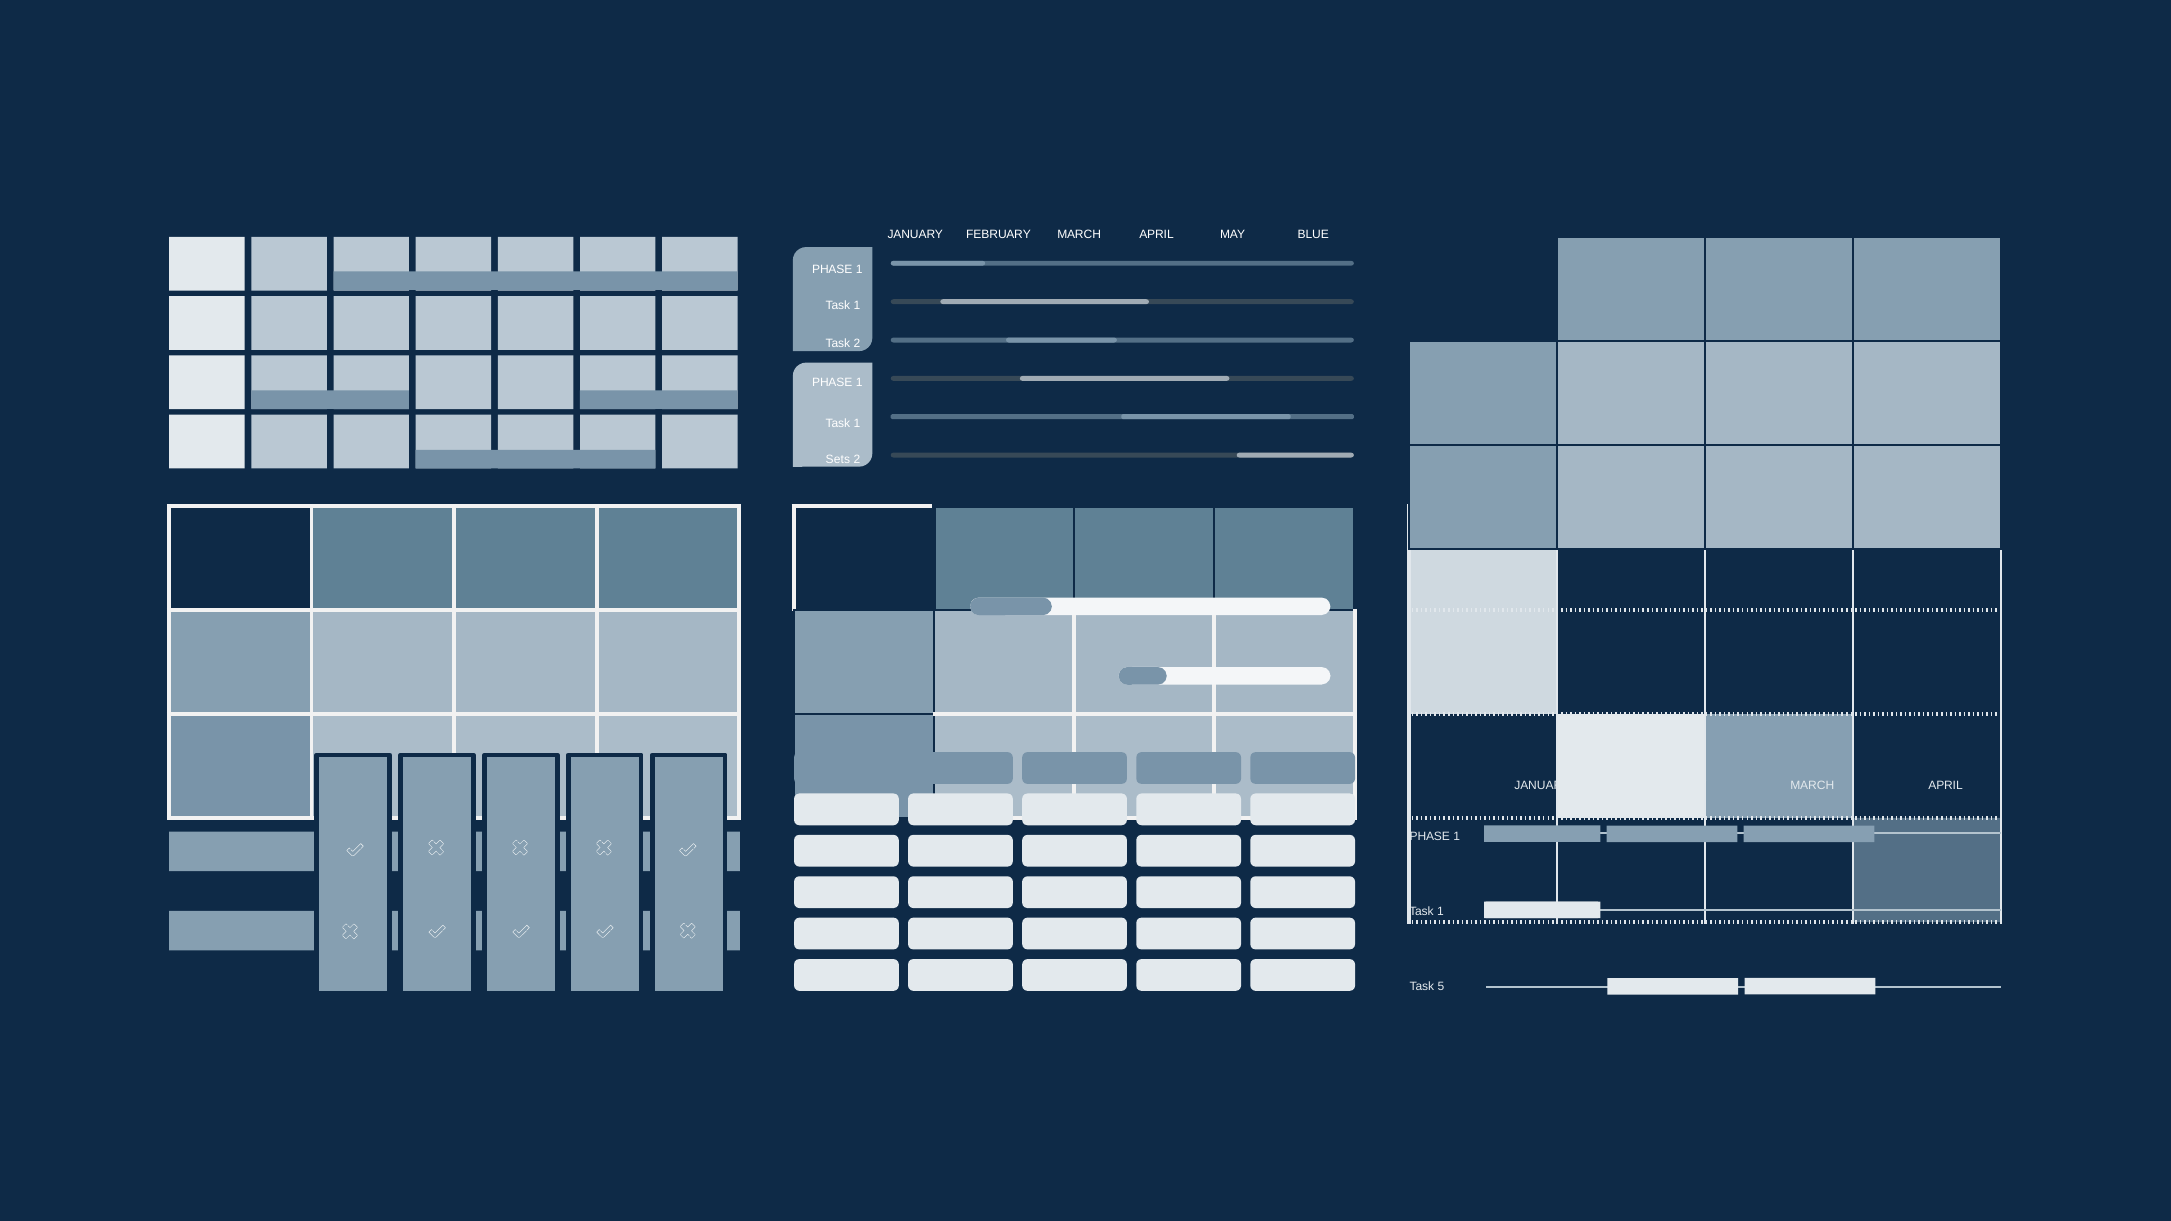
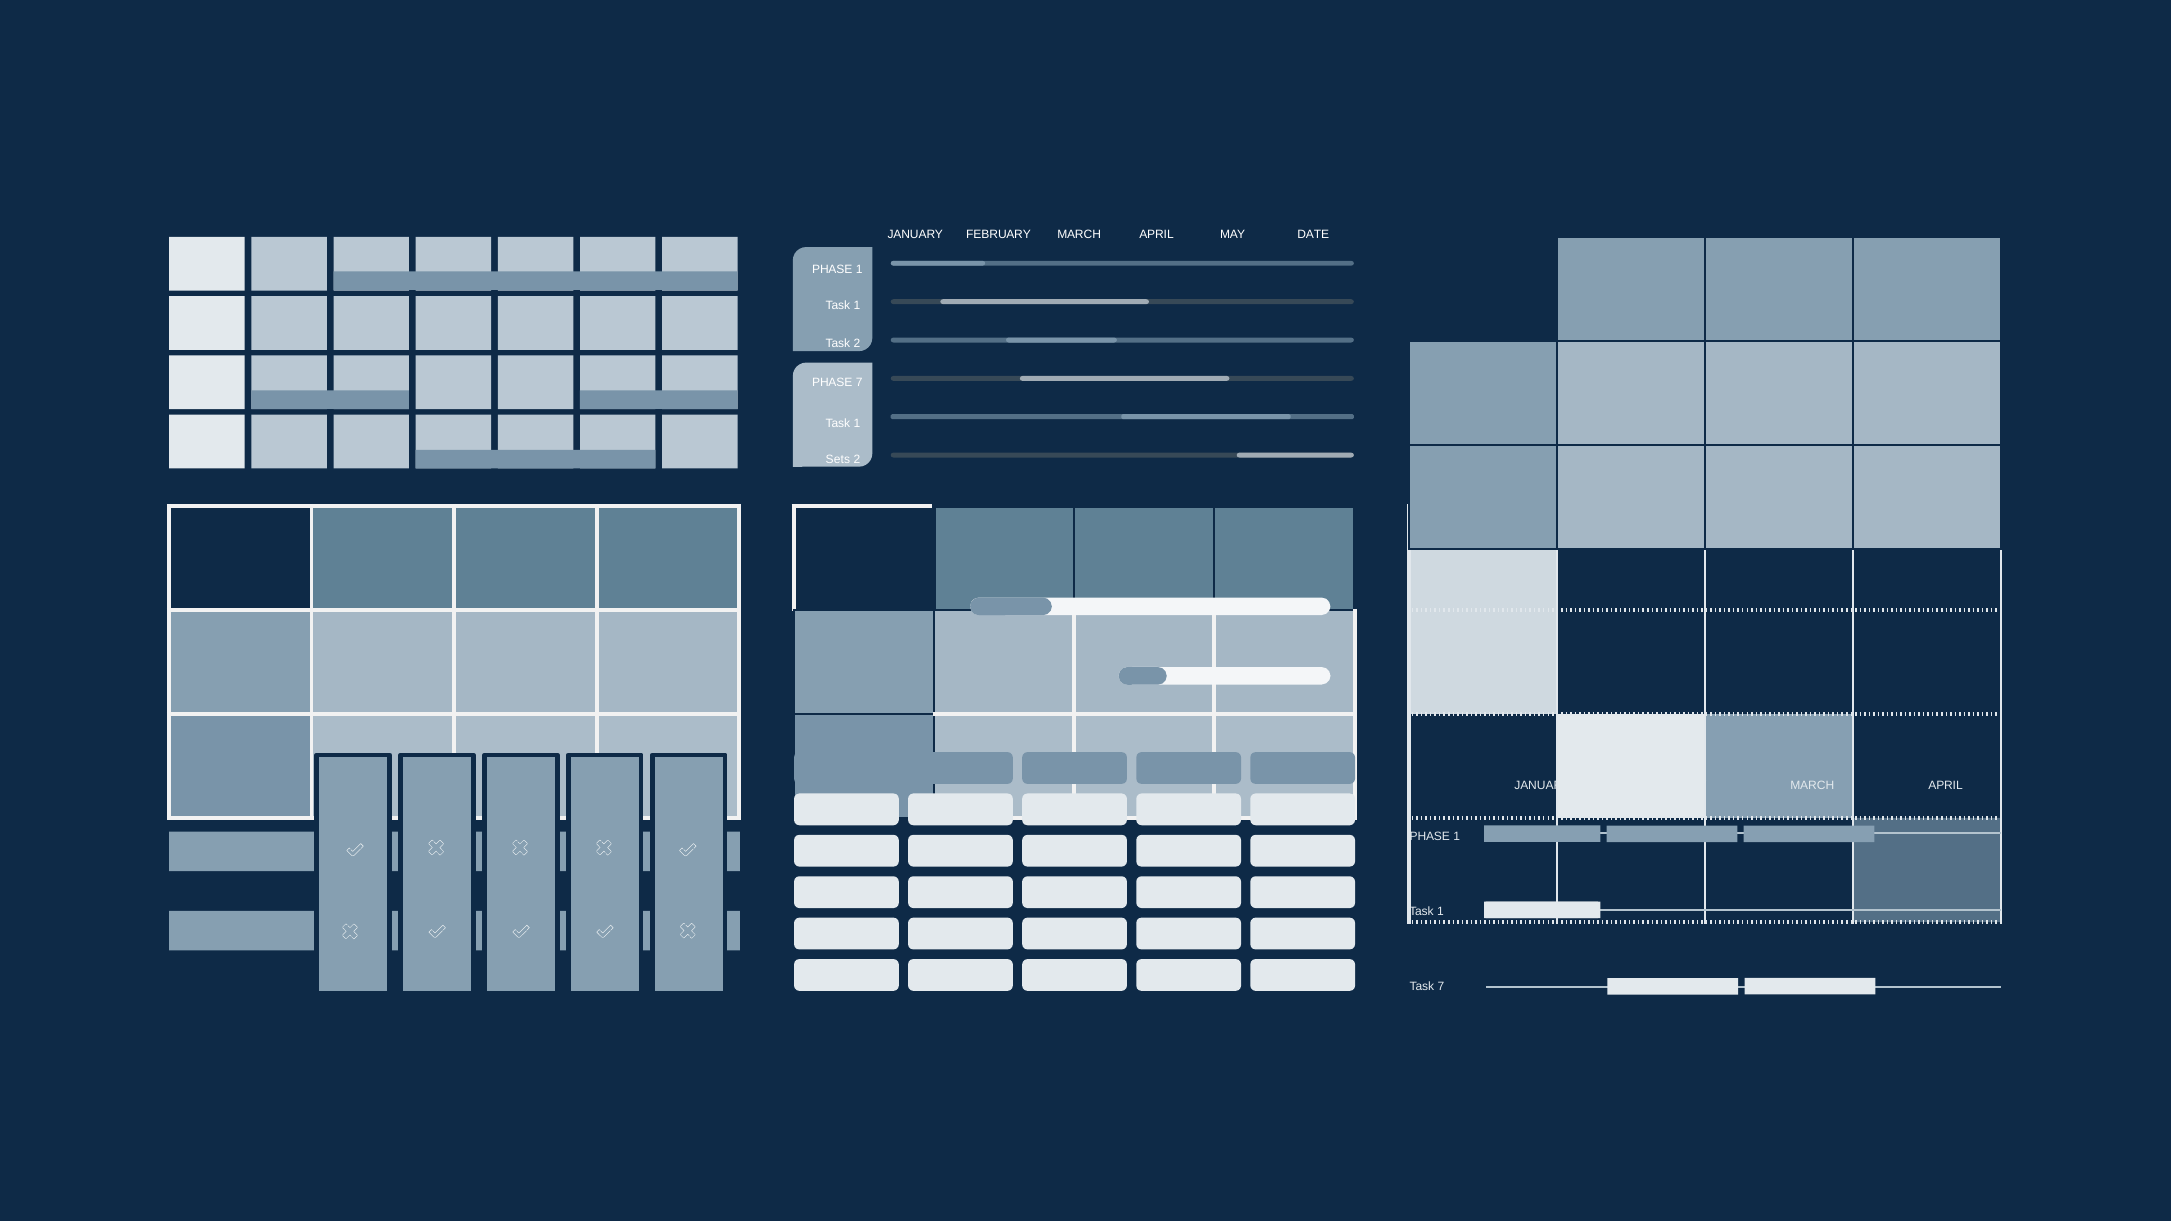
BLUE: BLUE -> DATE (1313, 234)
1: 1 -> 7 (859, 383)
Task 5: 5 -> 7 (1441, 987)
